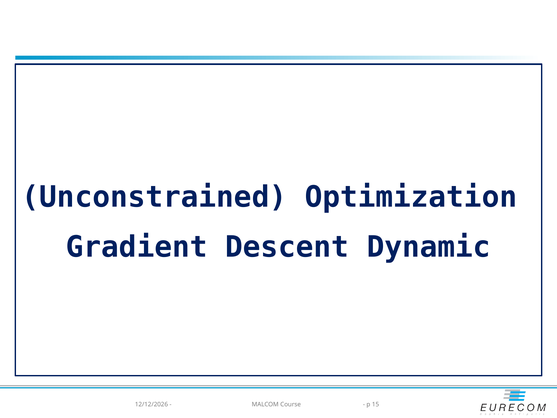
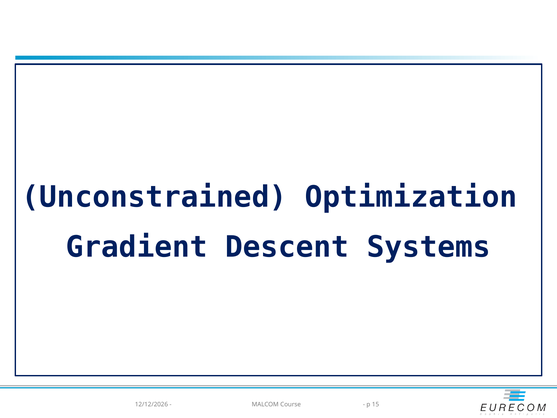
Dynamic: Dynamic -> Systems (429, 247)
